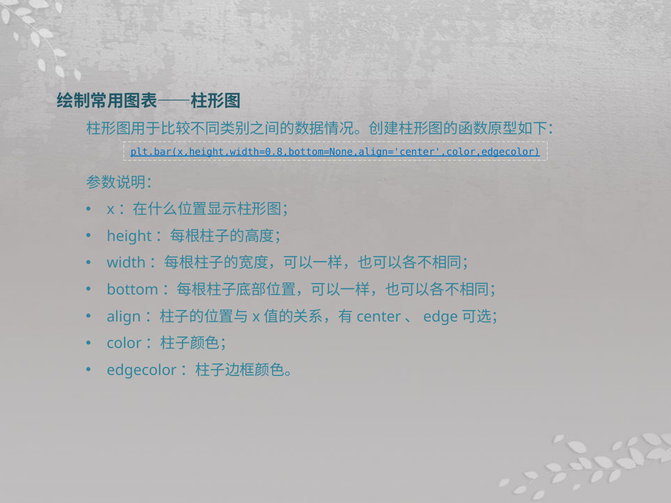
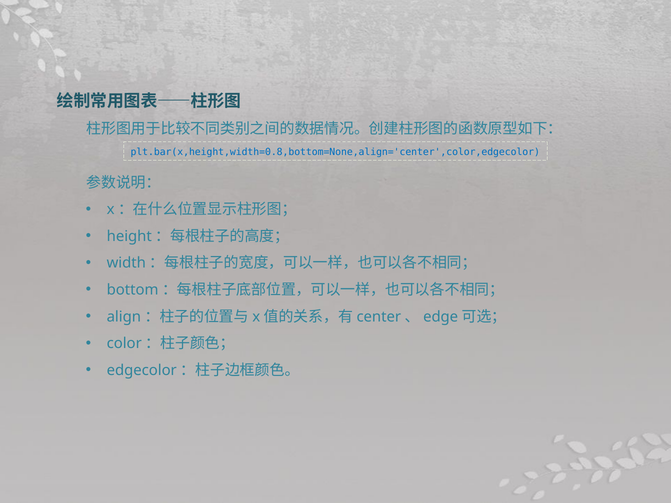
plt.bar(x,height,width=0.8,bottom=None,align='center',color,edgecolor underline: present -> none (335, 152)
